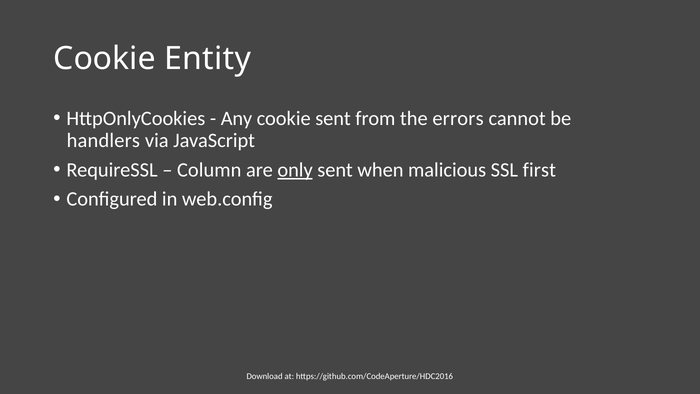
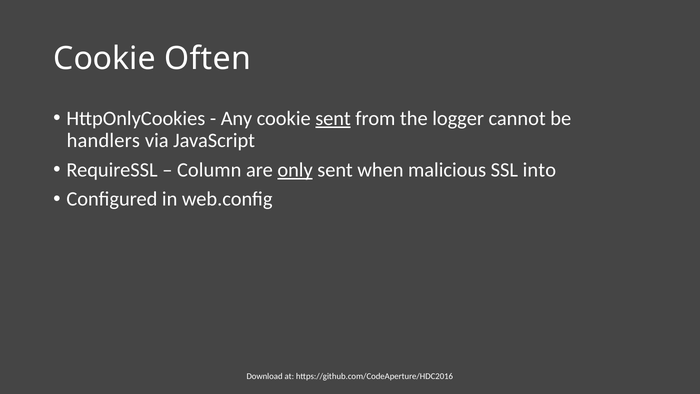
Entity: Entity -> Often (208, 59)
sent underline: none -> present (333, 118)
errors: errors -> logger (458, 118)
first: first -> into (539, 170)
